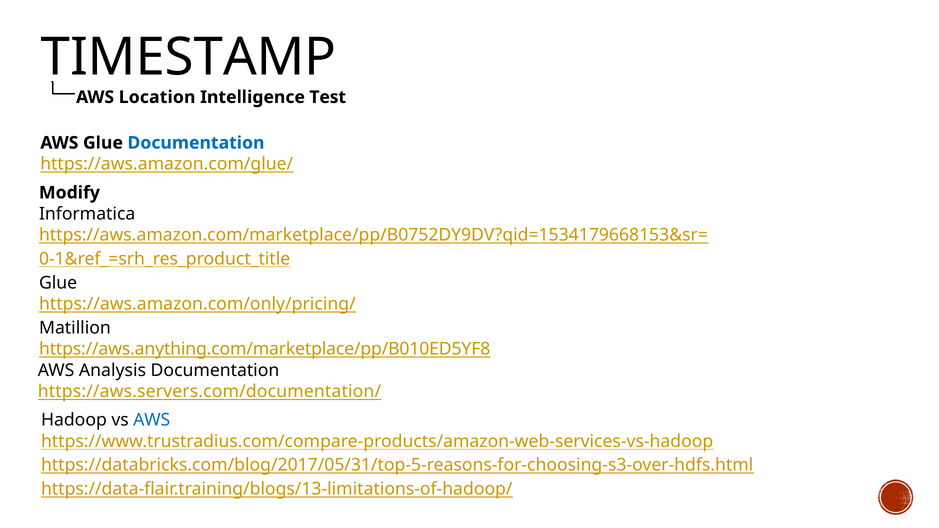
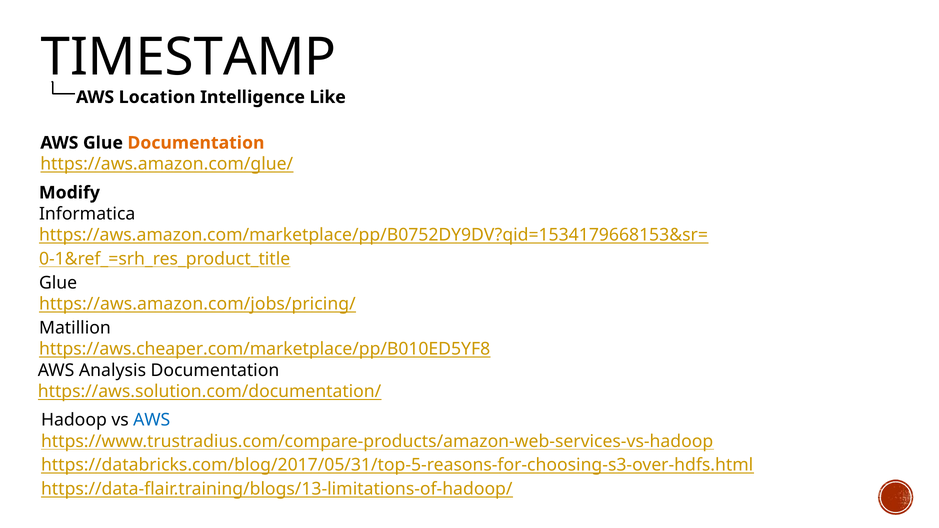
Test: Test -> Like (328, 97)
Documentation colour: blue -> orange (196, 143)
https://aws.amazon.com/only/pricing/: https://aws.amazon.com/only/pricing/ -> https://aws.amazon.com/jobs/pricing/ (197, 304)
https://aws.anything.com/marketplace/pp/B010ED5YF8: https://aws.anything.com/marketplace/pp/B010ED5YF8 -> https://aws.cheaper.com/marketplace/pp/B010ED5YF8 (265, 349)
https://aws.servers.com/documentation/: https://aws.servers.com/documentation/ -> https://aws.solution.com/documentation/ (210, 392)
